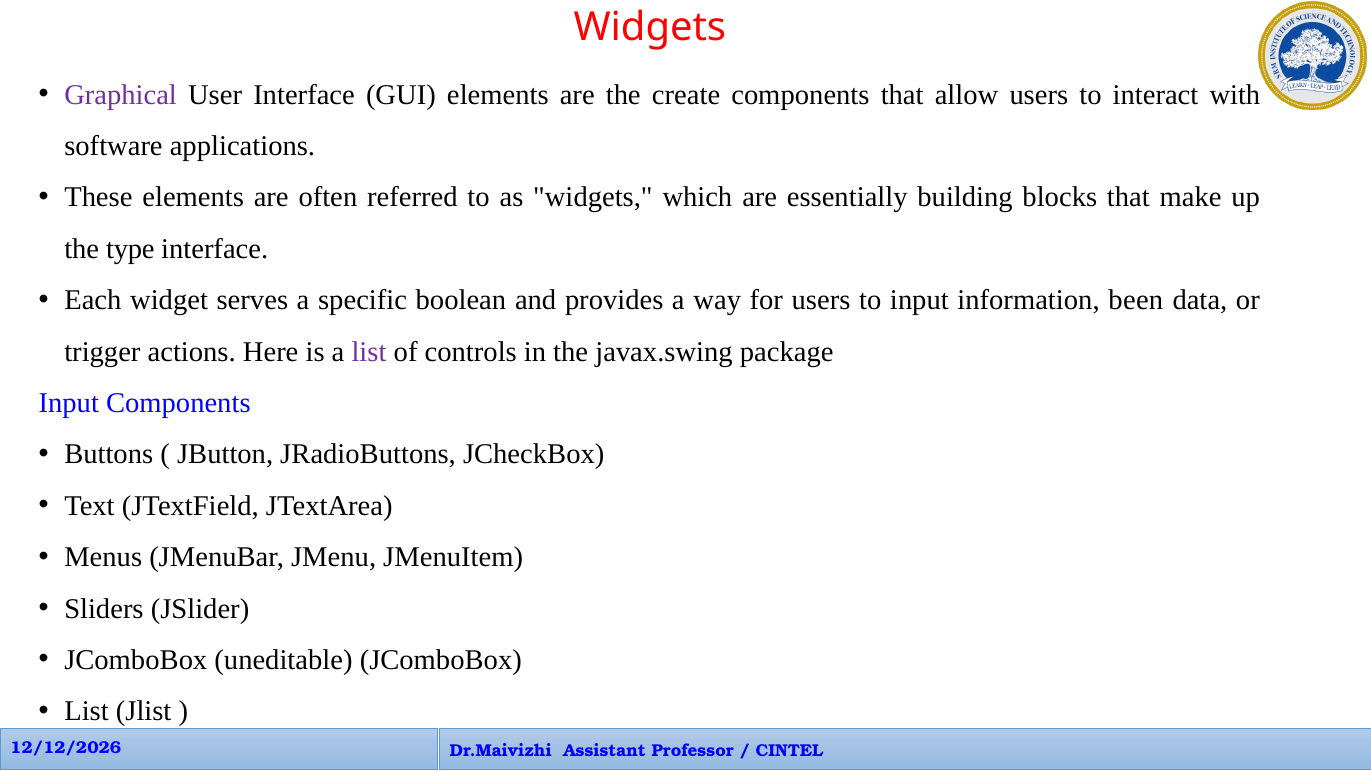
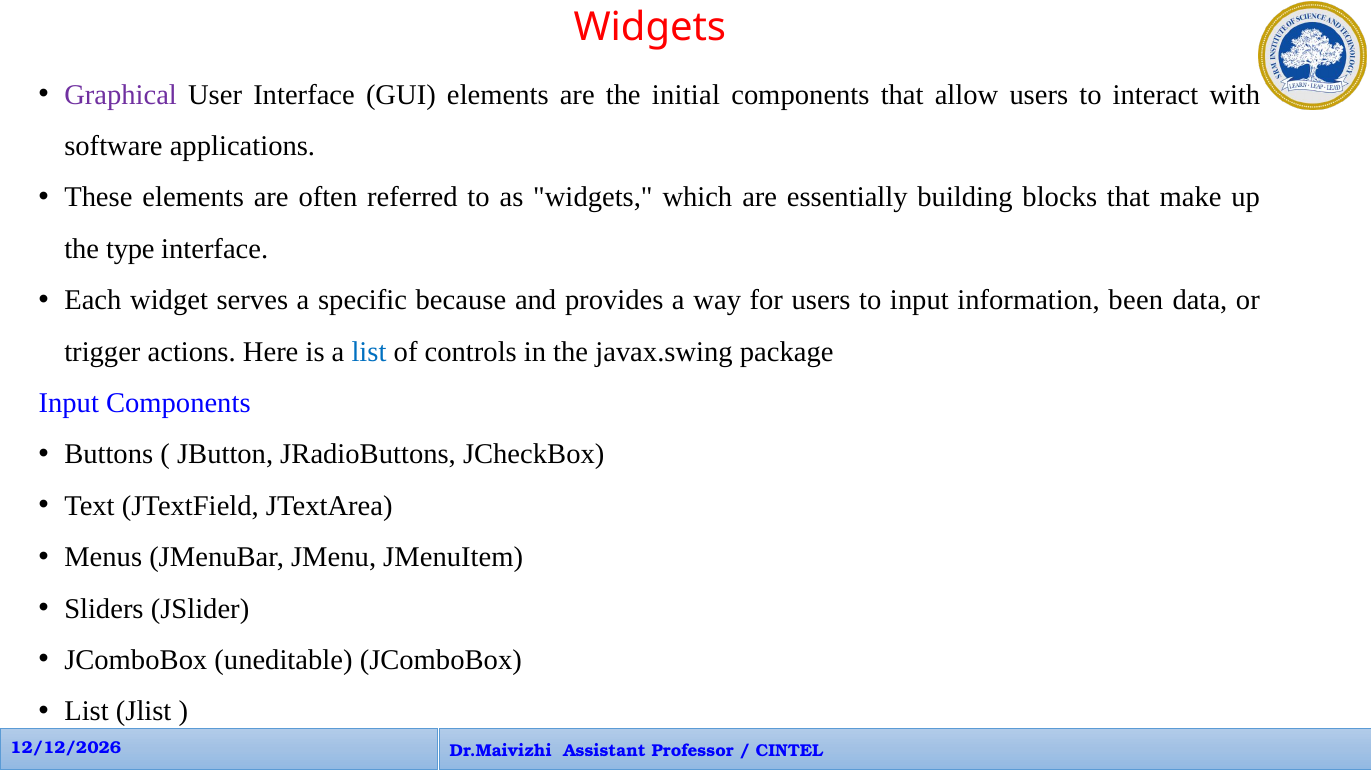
create: create -> initial (686, 95)
boolean: boolean -> because (461, 300)
list colour: purple -> blue (369, 352)
